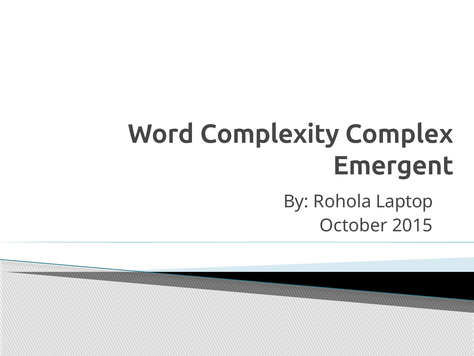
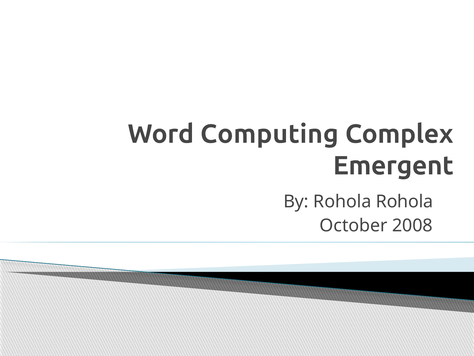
Complexity: Complexity -> Computing (269, 134)
Rohola Laptop: Laptop -> Rohola (404, 201)
2015: 2015 -> 2008 (412, 225)
